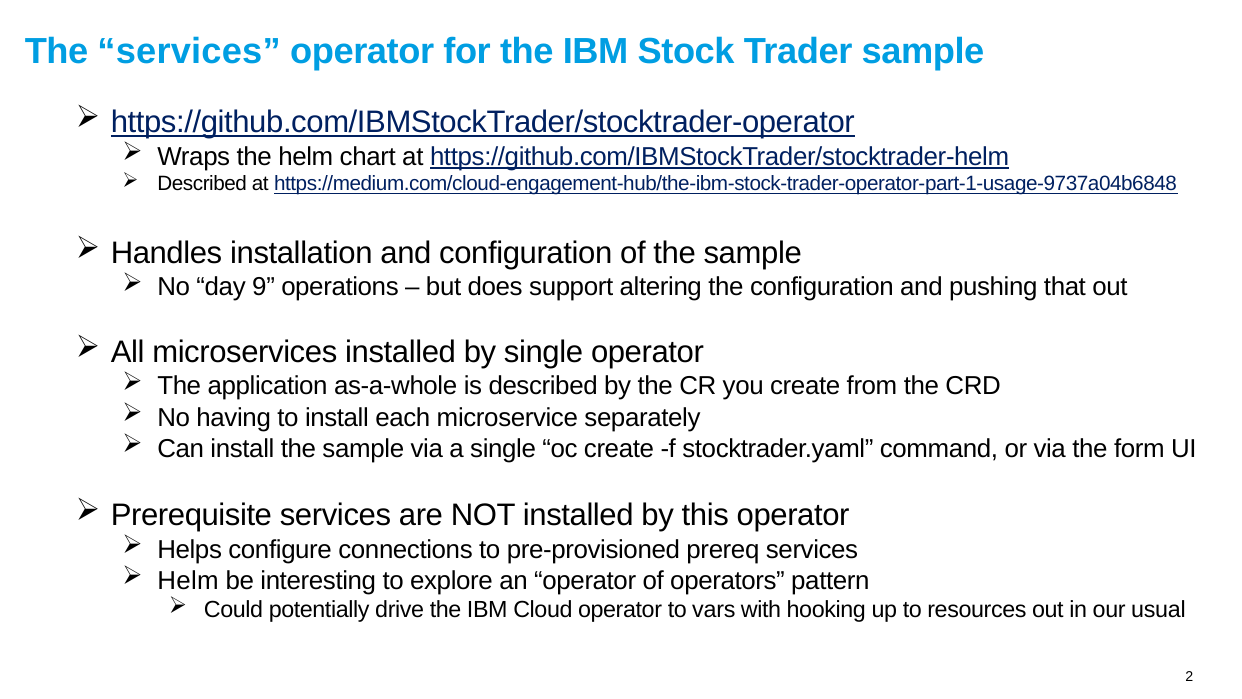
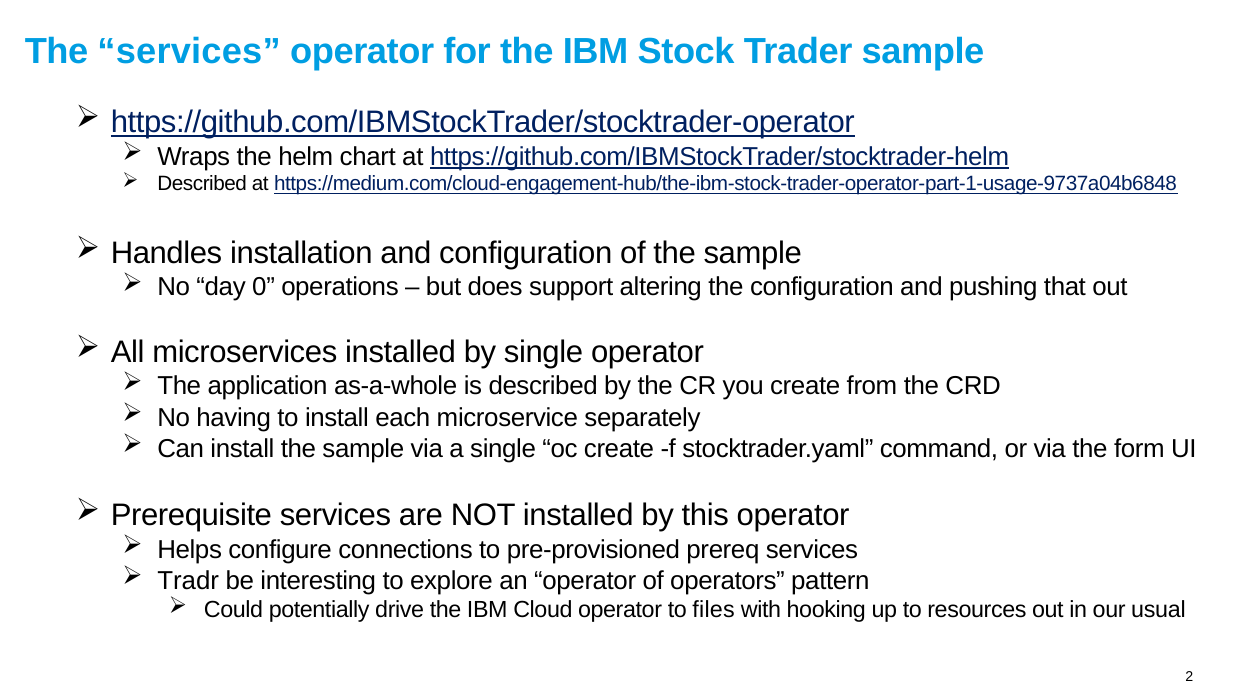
9: 9 -> 0 (264, 287)
Helm: Helm -> Tradr (188, 580)
vars: vars -> files (714, 610)
